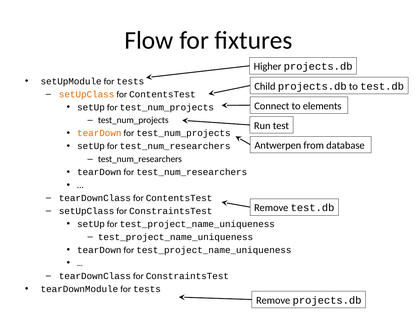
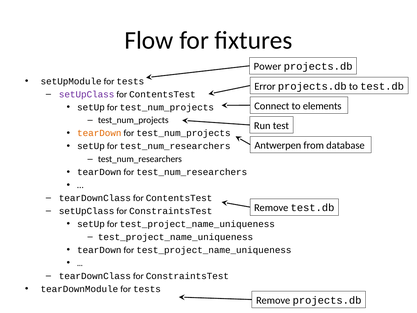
Higher: Higher -> Power (267, 66)
Child: Child -> Error (265, 86)
setUpClass colour: orange -> purple (87, 94)
